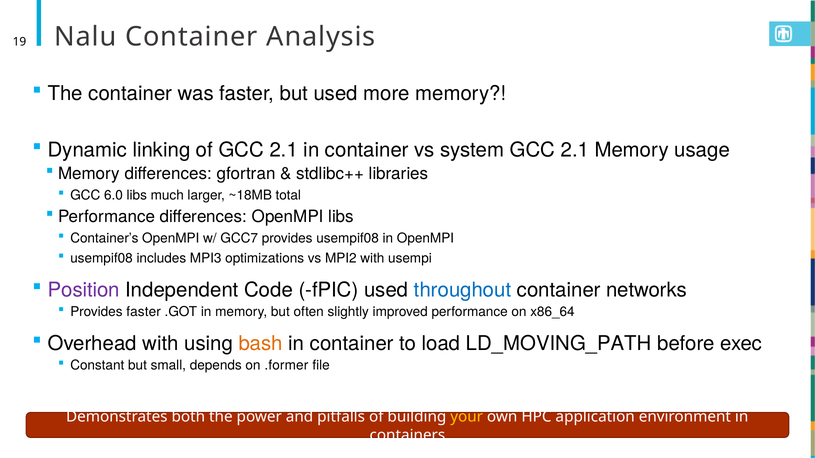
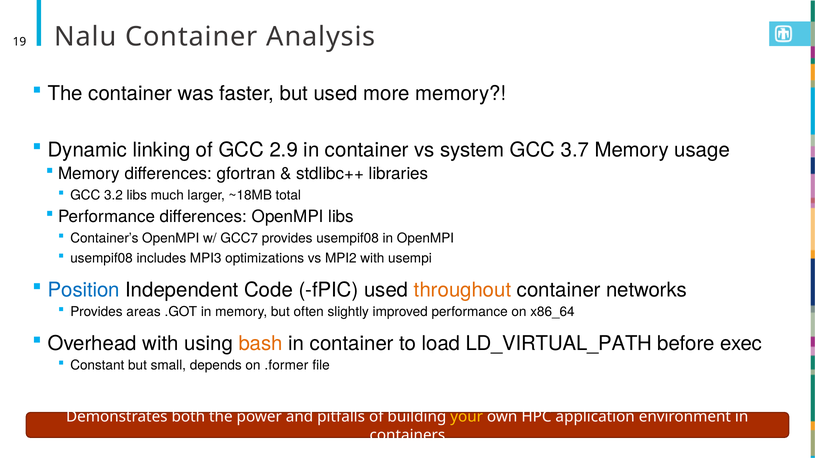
of GCC 2.1: 2.1 -> 2.9 (284, 150)
system GCC 2.1: 2.1 -> 3.7 (575, 150)
6.0: 6.0 -> 3.2 (113, 195)
Position colour: purple -> blue (84, 290)
throughout colour: blue -> orange (463, 290)
Provides faster: faster -> areas (144, 312)
LD_MOVING_PATH: LD_MOVING_PATH -> LD_VIRTUAL_PATH (559, 344)
